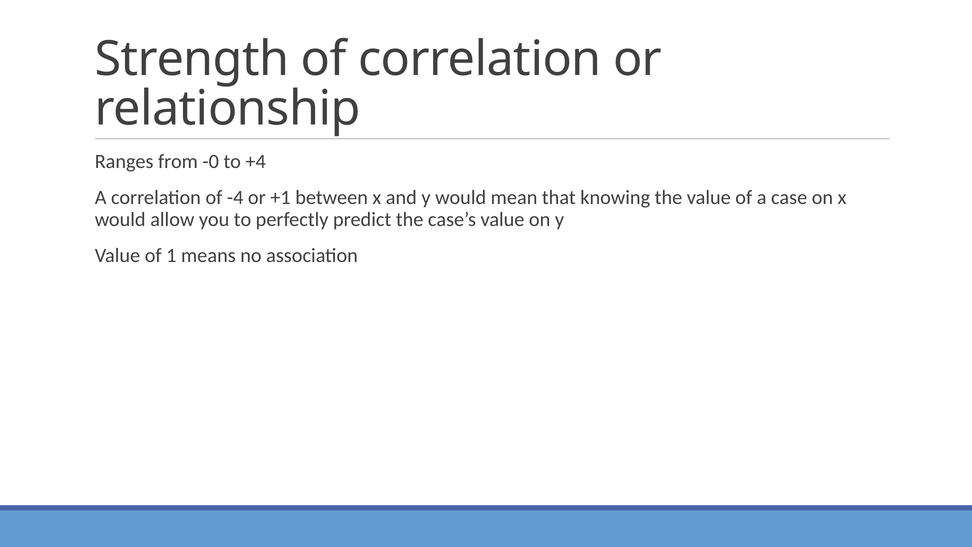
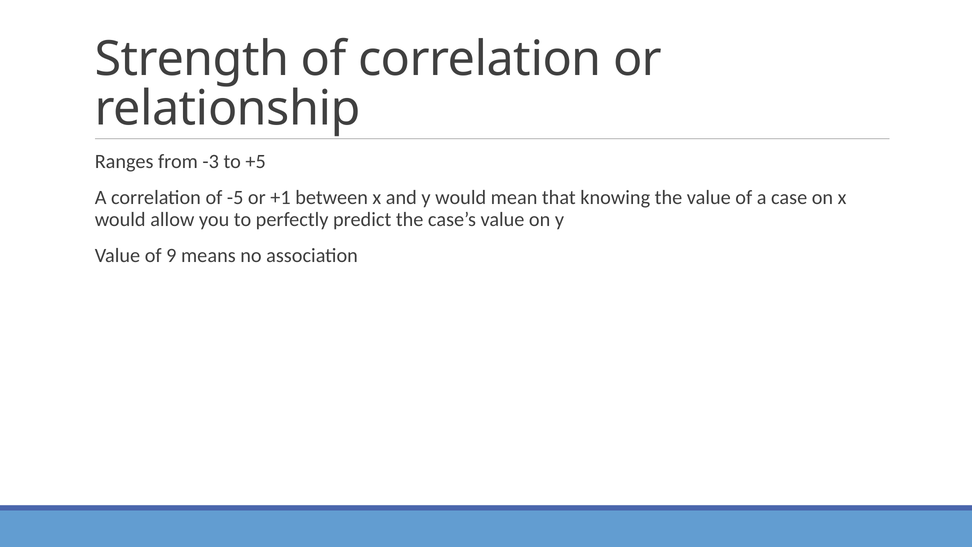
-0: -0 -> -3 (211, 162)
+4: +4 -> +5 (256, 162)
-4: -4 -> -5 (235, 198)
1: 1 -> 9 (171, 256)
